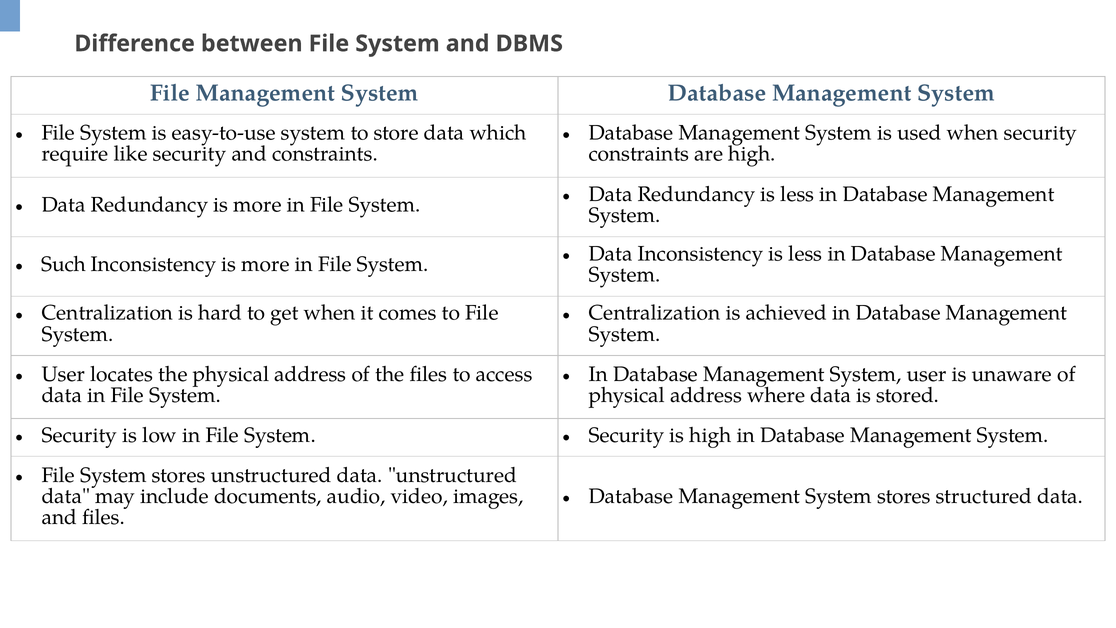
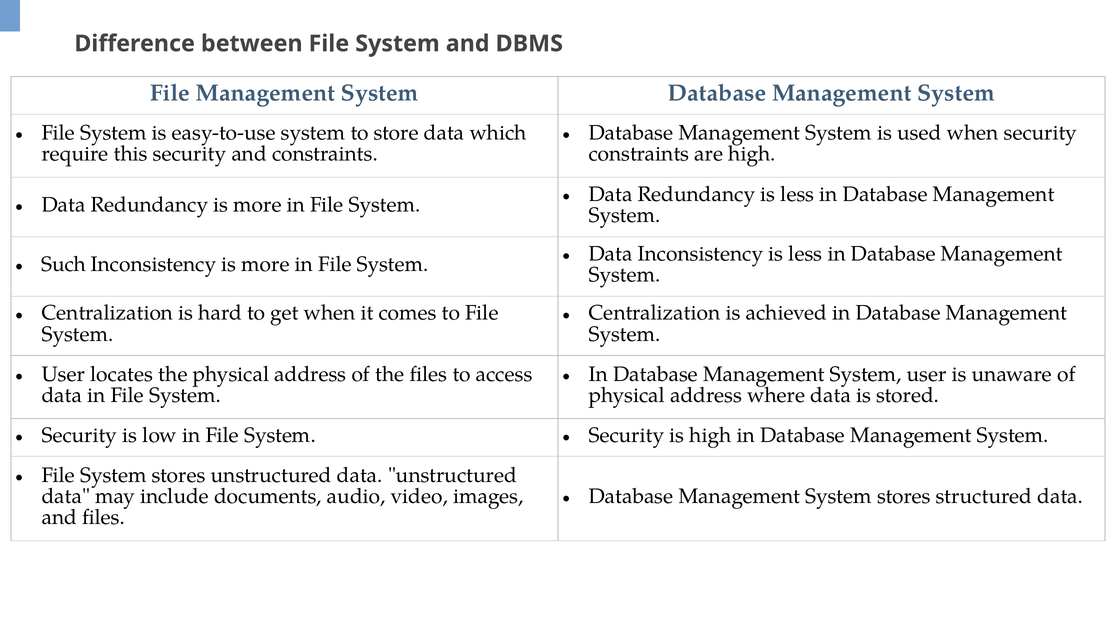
like: like -> this (131, 154)
